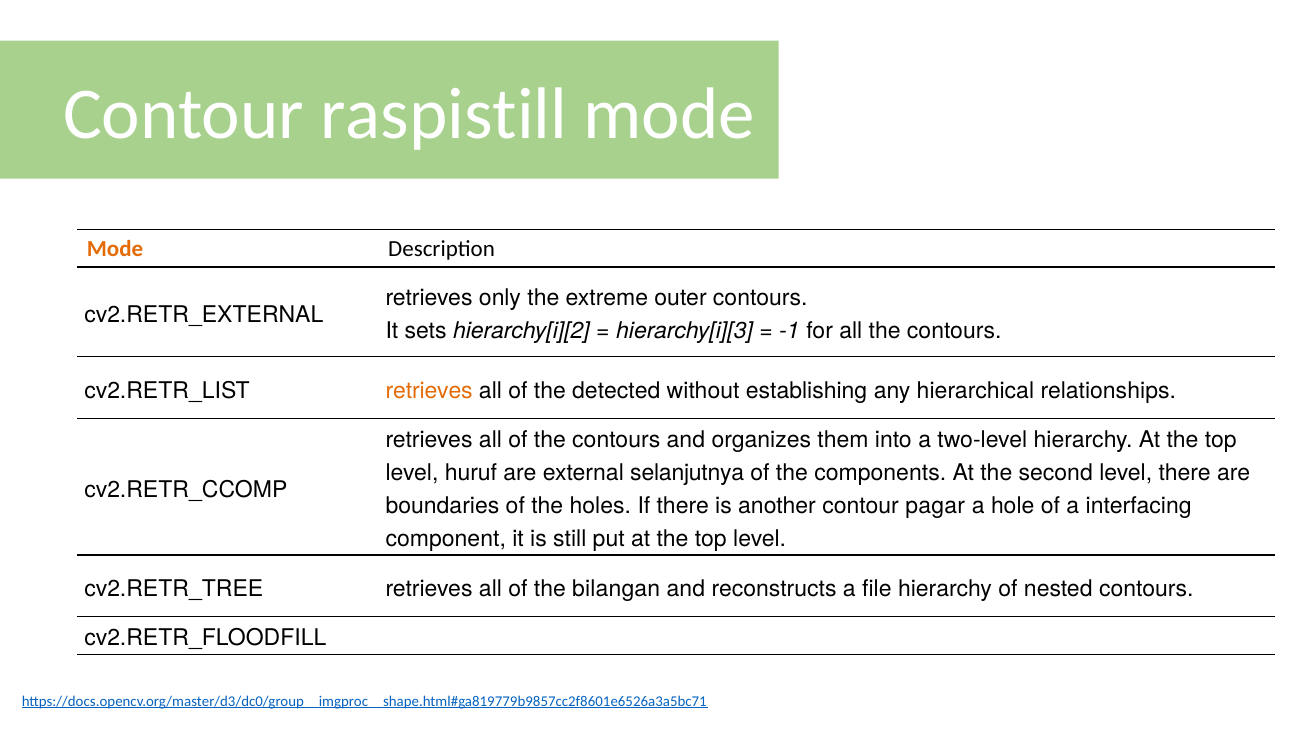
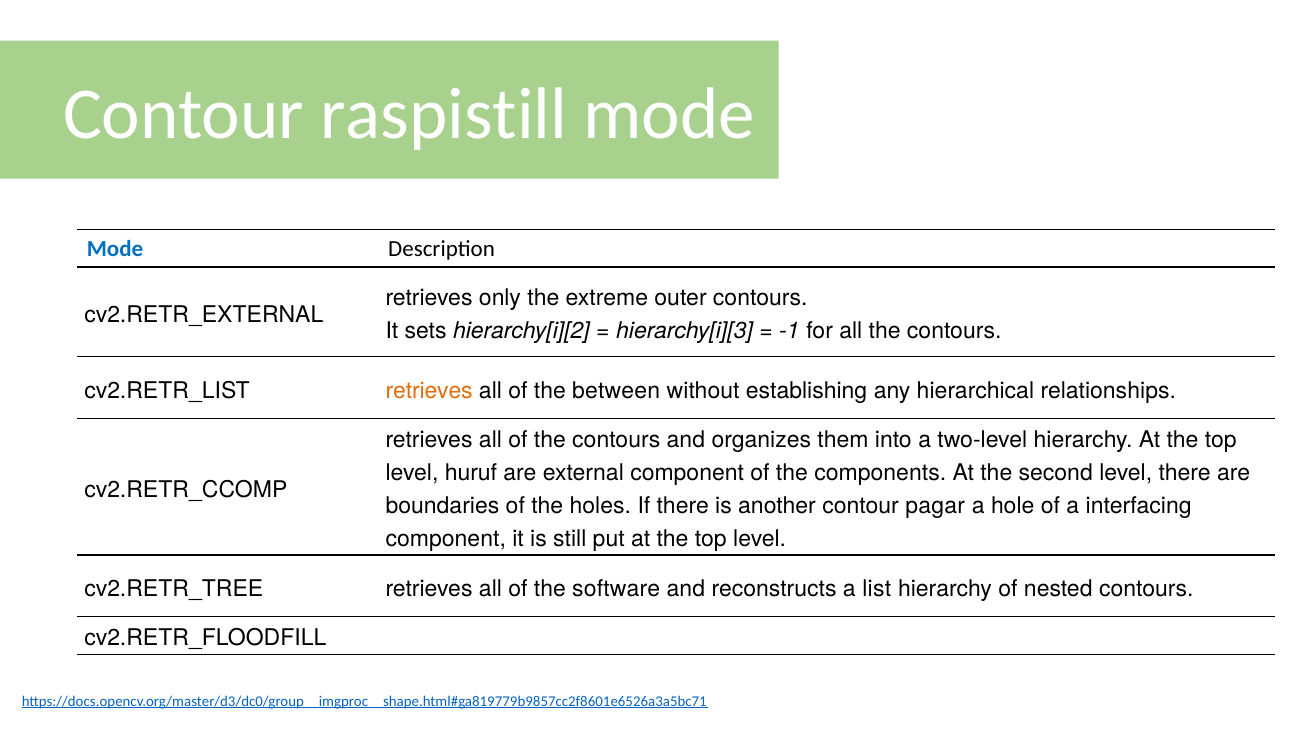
Mode colour: orange -> blue (115, 249)
detected: detected -> between (616, 391)
external selanjutnya: selanjutnya -> component (687, 473)
bilangan: bilangan -> software (616, 589)
file: file -> list (877, 589)
